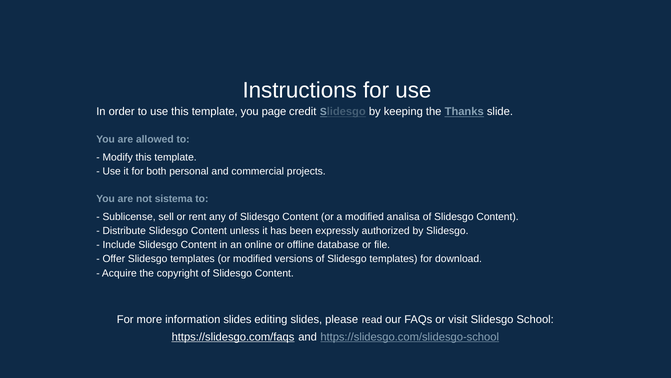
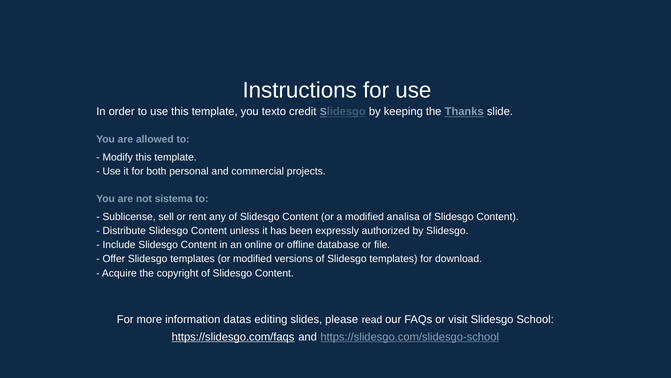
page: page -> texto (274, 112)
information slides: slides -> datas (237, 319)
